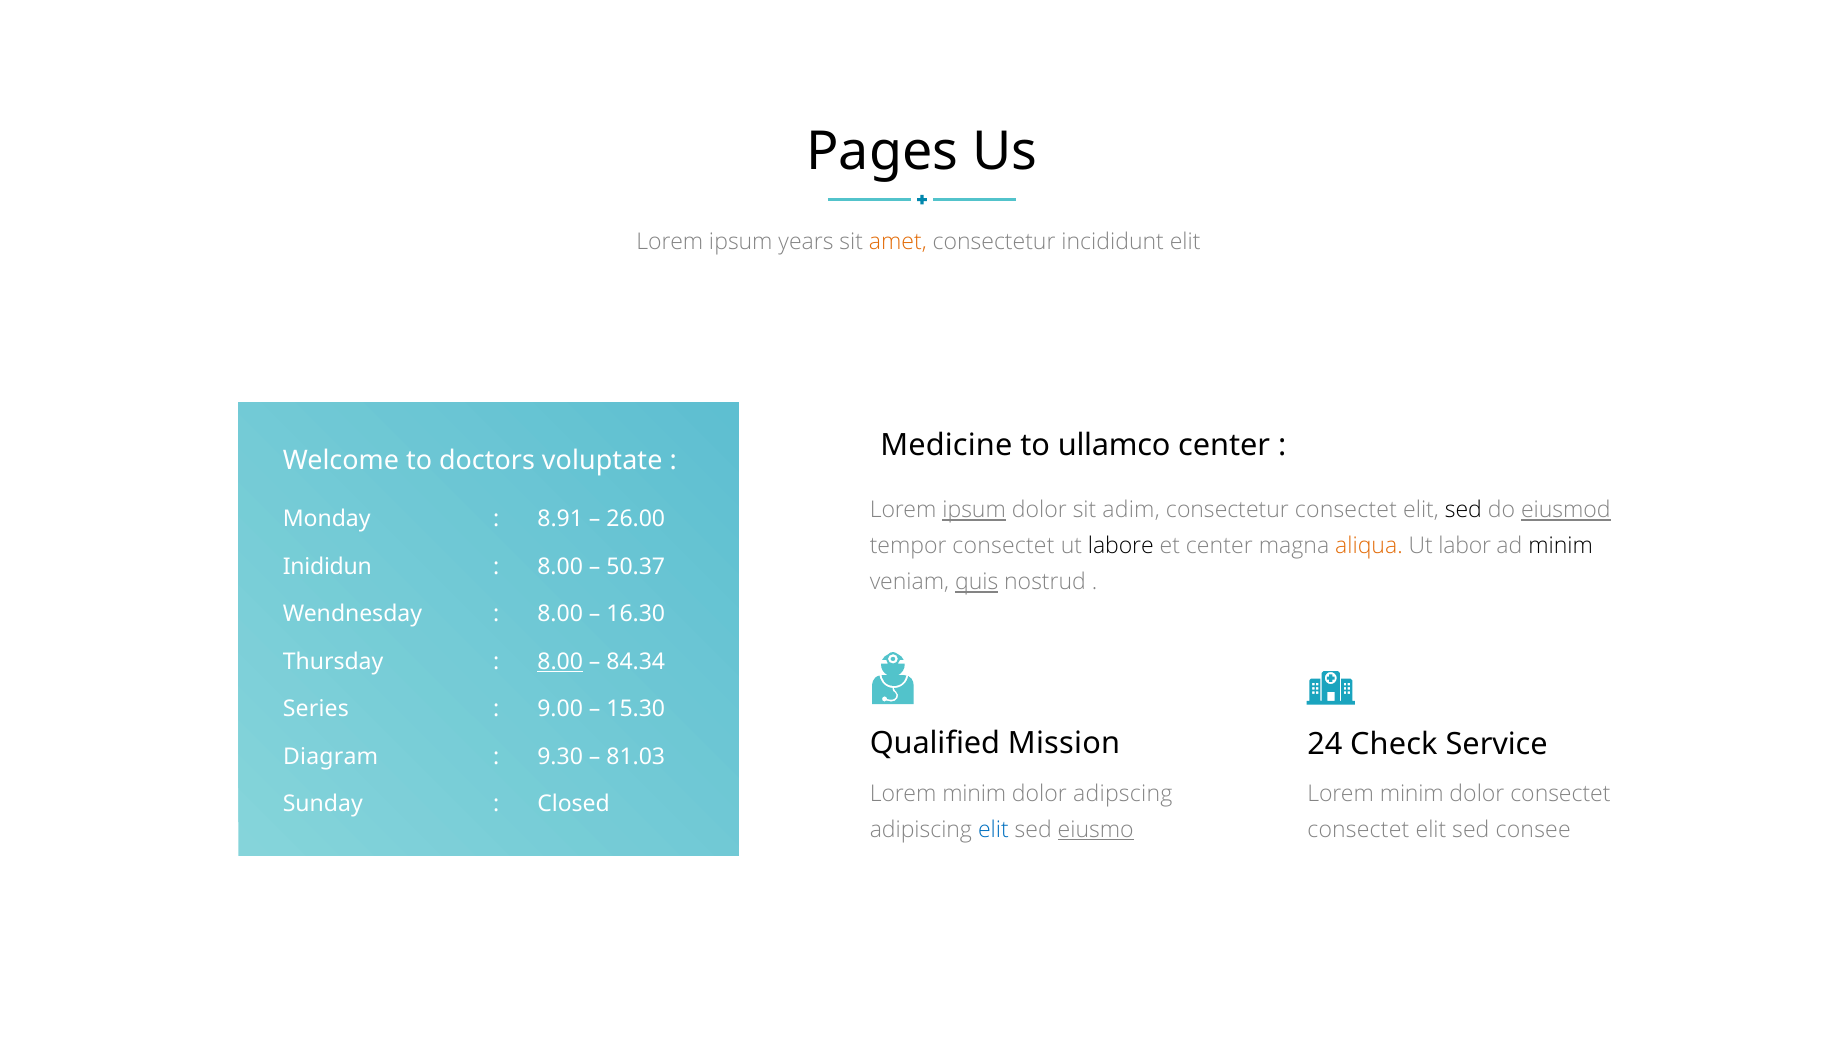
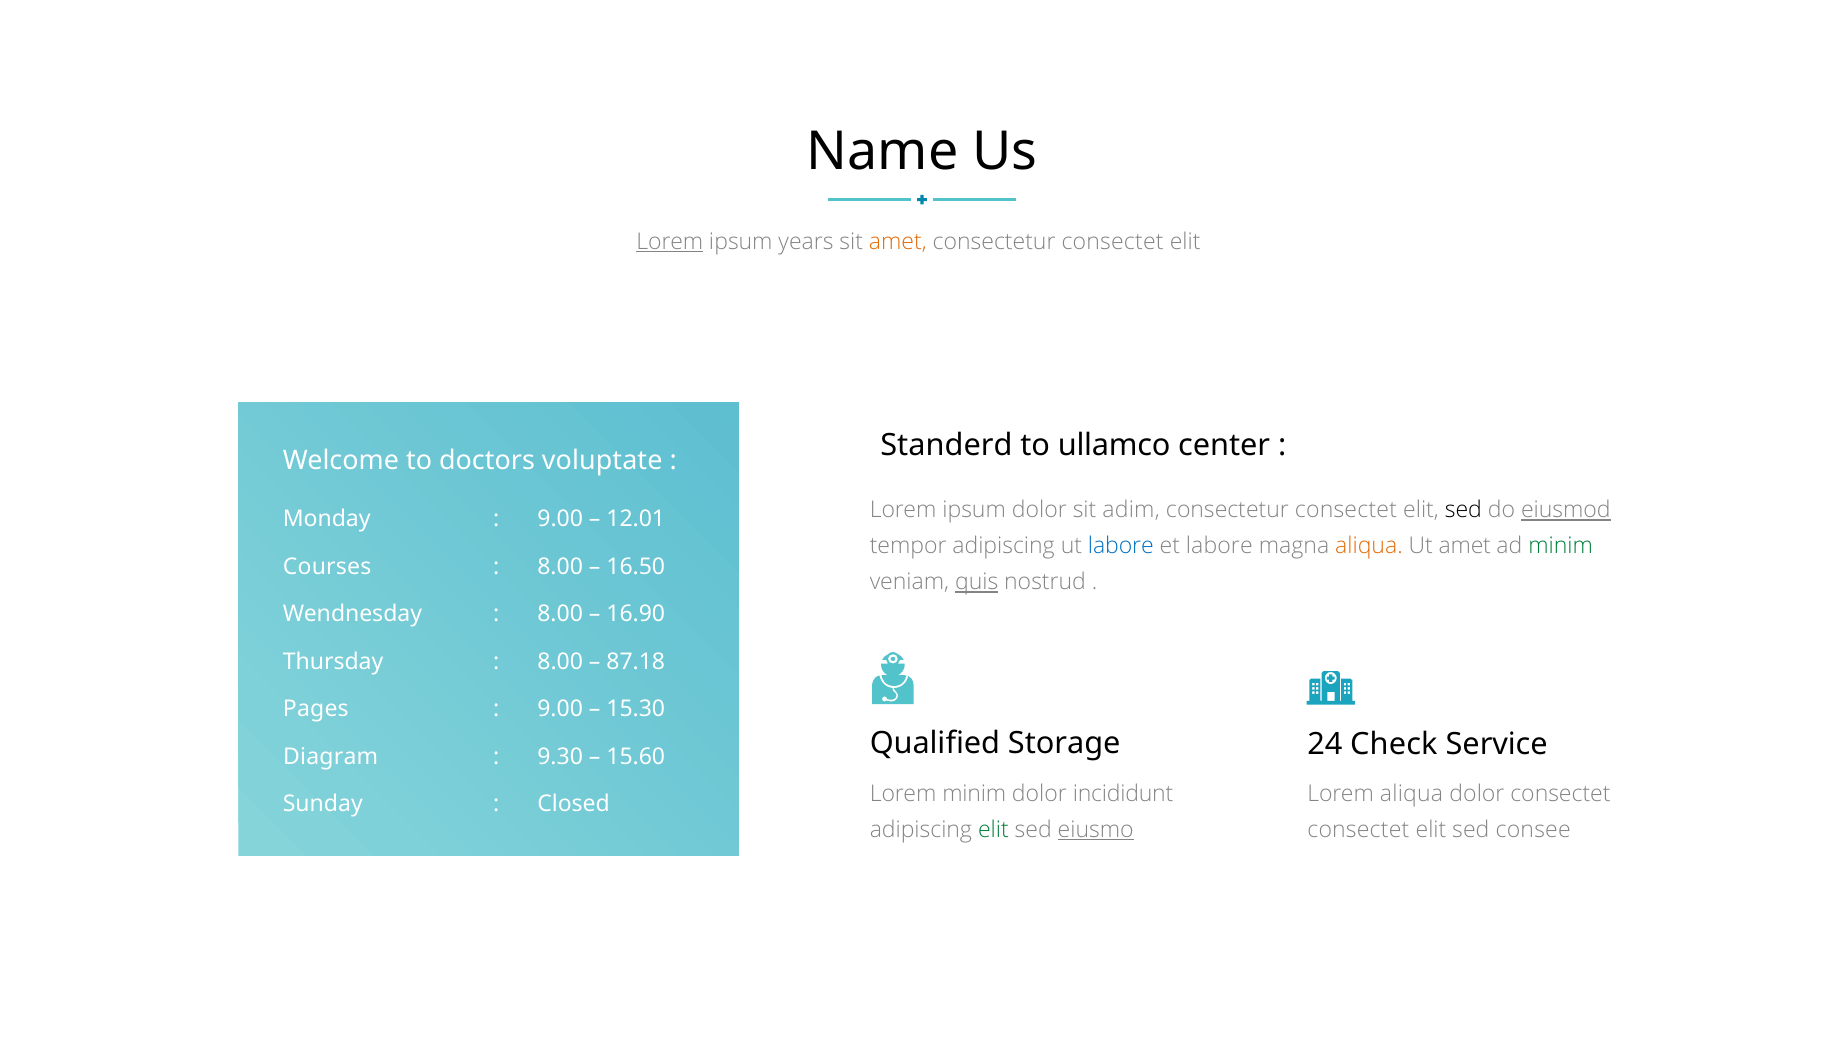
Pages: Pages -> Name (882, 152)
Lorem underline: none -> present (670, 242)
incididunt: incididunt -> consectet (1113, 242)
Medicine: Medicine -> Standerd (946, 445)
ipsum underline: present -> none (974, 510)
8.91: 8.91 -> 9.00 (560, 519)
26.00: 26.00 -> 12.01 (636, 519)
tempor consectet: consectet -> adipiscing (1004, 546)
labore colour: black -> blue (1121, 546)
et center: center -> labore (1219, 546)
Ut labor: labor -> amet (1465, 546)
minim colour: black -> green (1561, 546)
Inididun: Inididun -> Courses (327, 567)
50.37: 50.37 -> 16.50 (636, 567)
16.30: 16.30 -> 16.90 (636, 614)
8.00 underline: present -> none (560, 662)
84.34: 84.34 -> 87.18 (636, 662)
Series: Series -> Pages (316, 709)
Mission: Mission -> Storage (1064, 744)
81.03: 81.03 -> 15.60 (636, 757)
adipscing: adipscing -> incididunt (1123, 794)
minim: minim -> aliqua (1412, 794)
elit colour: blue -> green (993, 830)
